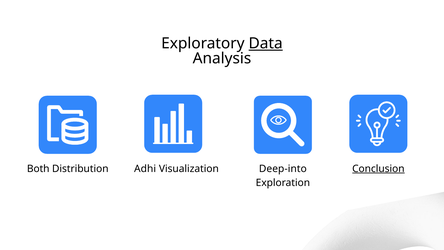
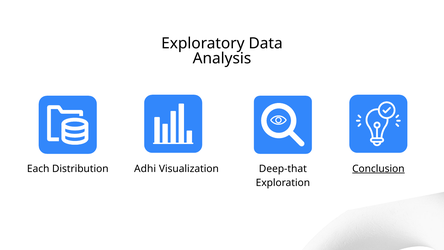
Data underline: present -> none (266, 43)
Both: Both -> Each (38, 169)
Deep-into: Deep-into -> Deep-that (283, 169)
